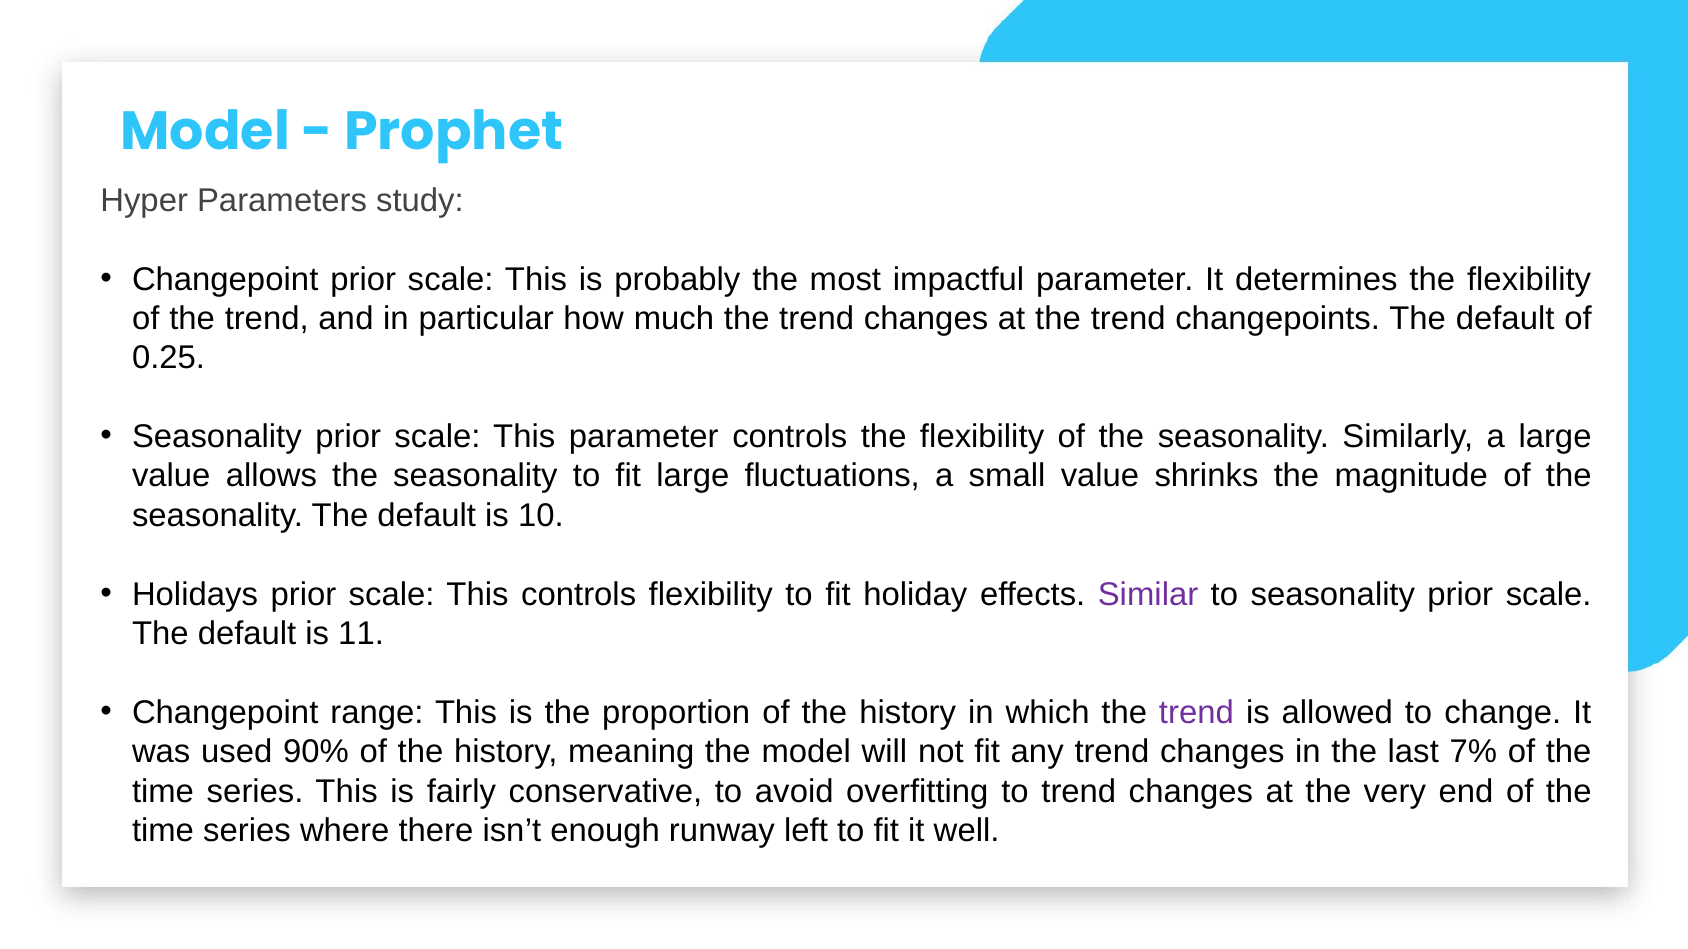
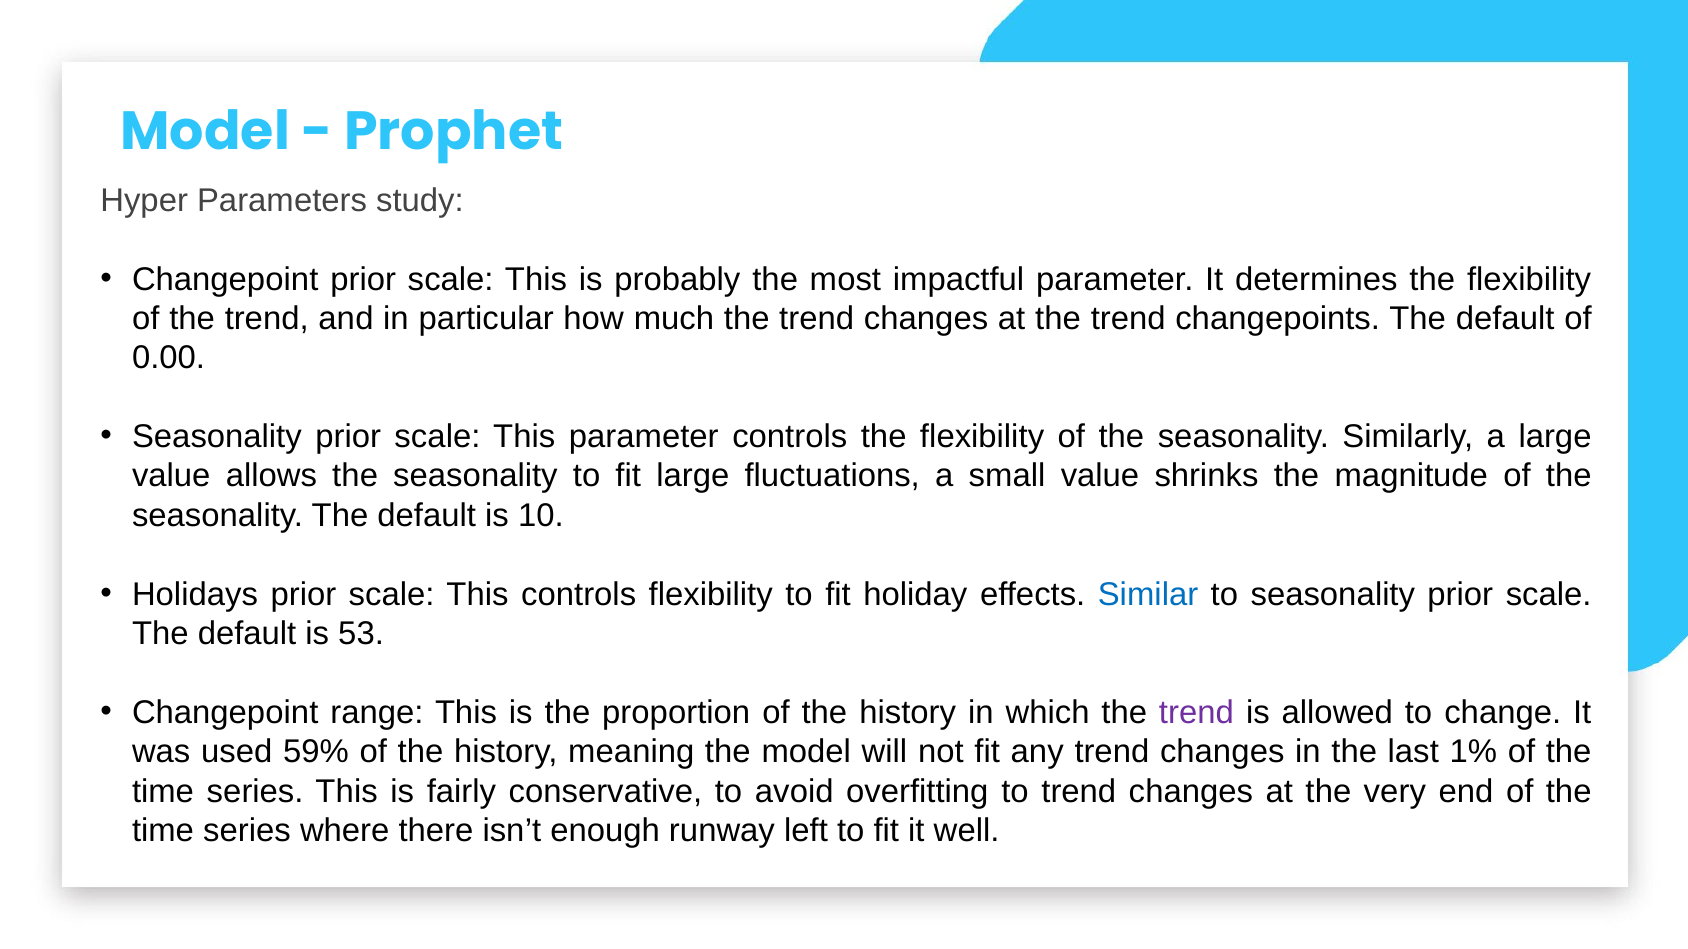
0.25: 0.25 -> 0.00 (168, 358)
Similar colour: purple -> blue (1148, 595)
11: 11 -> 53 (361, 634)
90%: 90% -> 59% (316, 752)
7%: 7% -> 1% (1473, 752)
